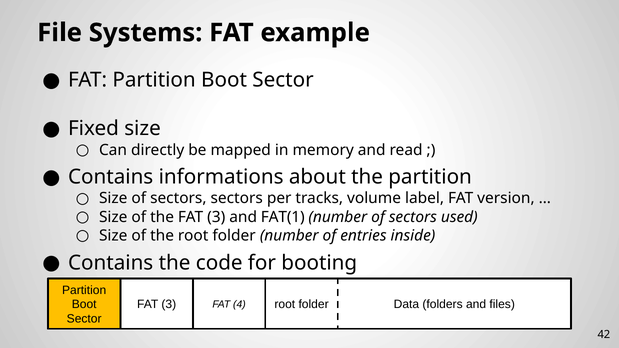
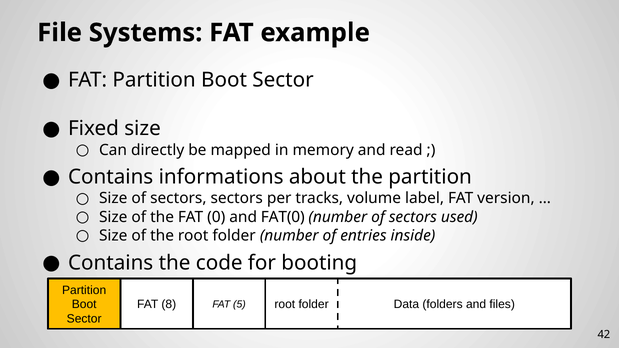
the FAT 3: 3 -> 0 (216, 217)
FAT(1: FAT(1 -> FAT(0 (283, 217)
3: 3 -> 8 (169, 305)
4: 4 -> 5 (239, 305)
